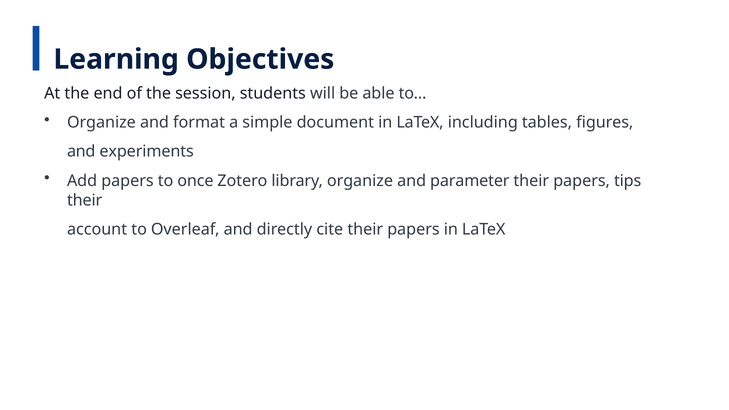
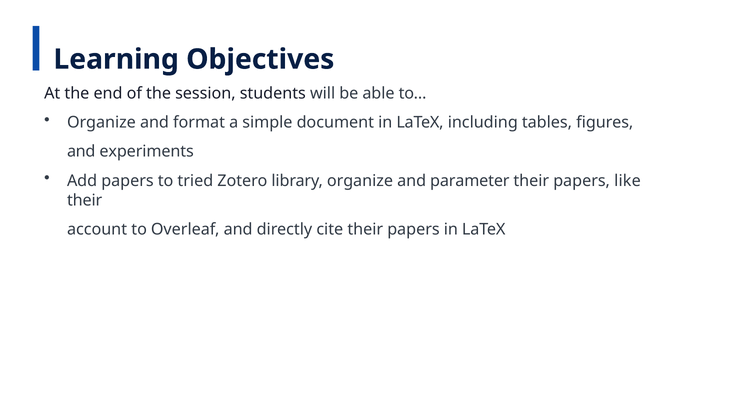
once: once -> tried (195, 181)
tips: tips -> like (627, 181)
